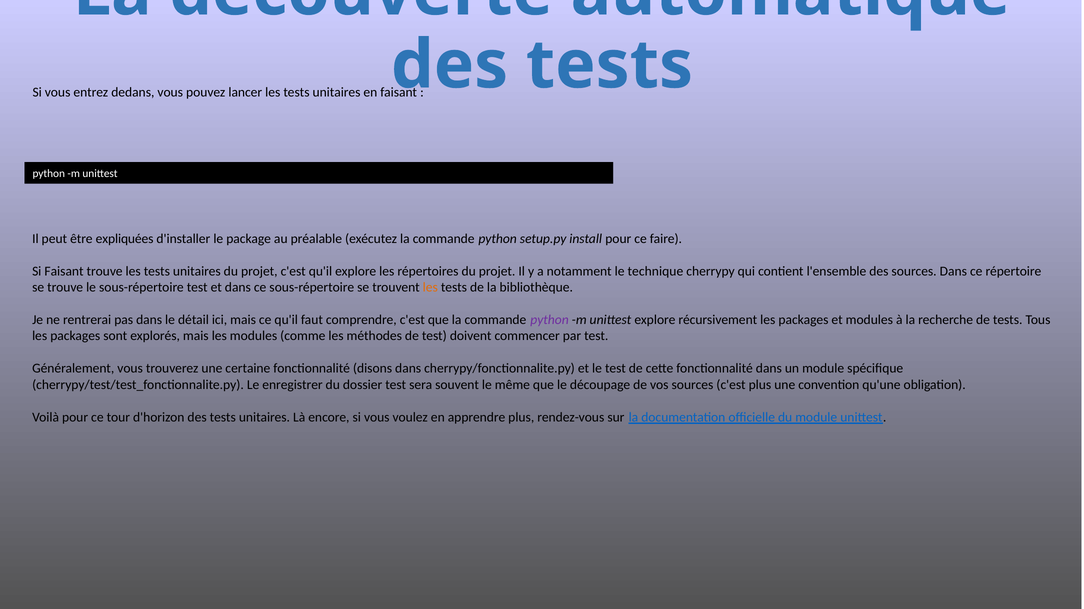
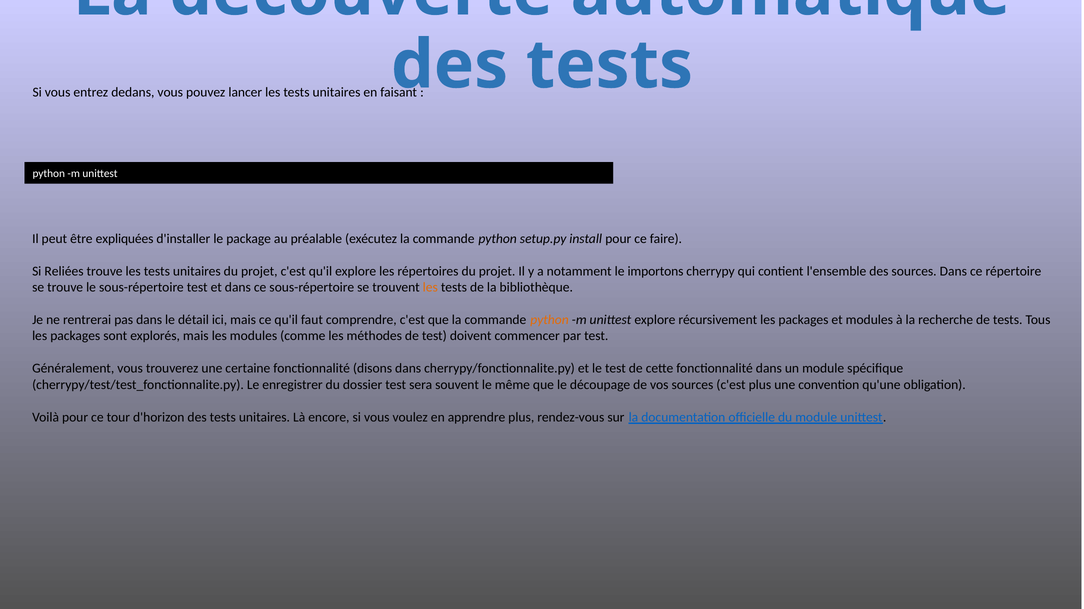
Si Faisant: Faisant -> Reliées (64, 271)
technique: technique -> importons (655, 271)
python colour: purple -> orange (550, 320)
